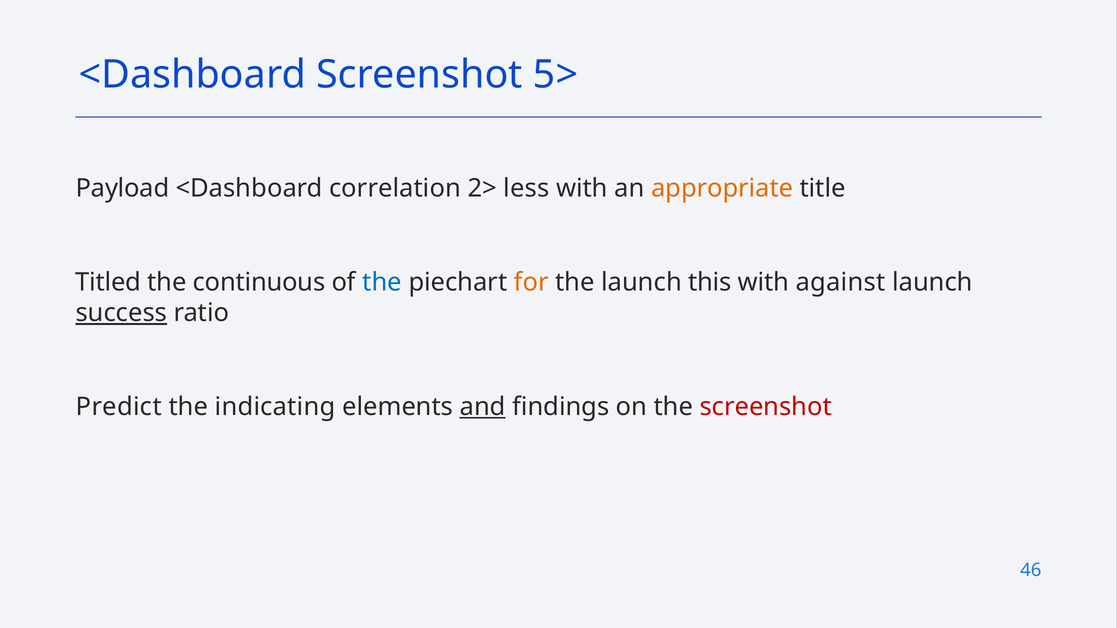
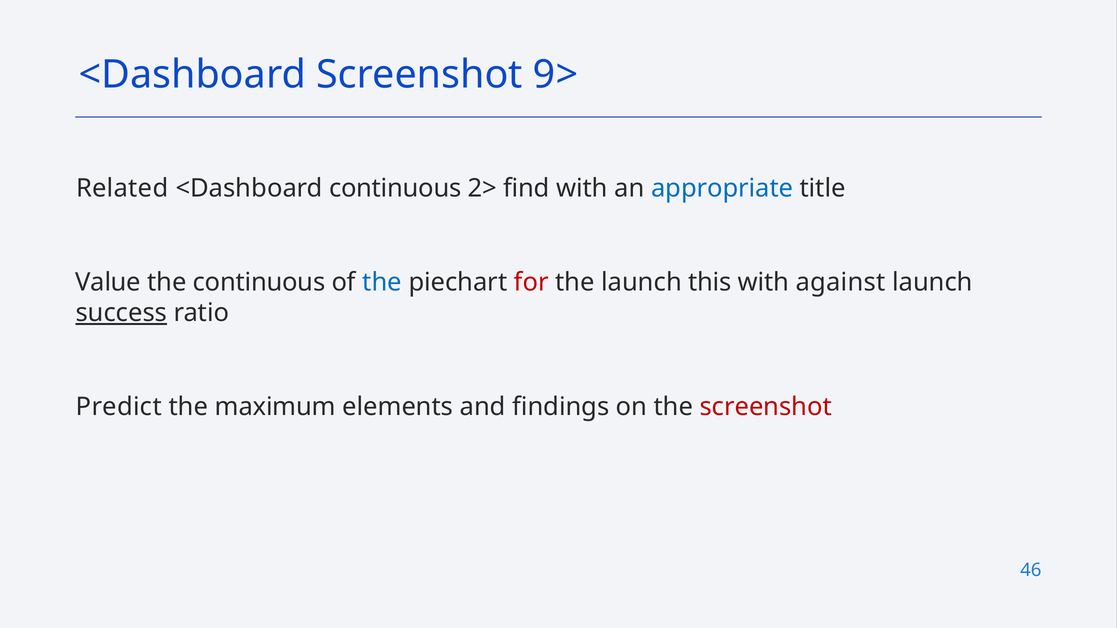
5>: 5> -> 9> (556, 75)
Payload: Payload -> Related (122, 189)
<Dashboard correlation: correlation -> continuous (395, 189)
less: less -> find (527, 189)
appropriate colour: orange -> blue (722, 189)
Titled: Titled -> Value (108, 282)
for colour: orange -> red (531, 282)
indicating: indicating -> maximum (275, 407)
and underline: present -> none (483, 407)
